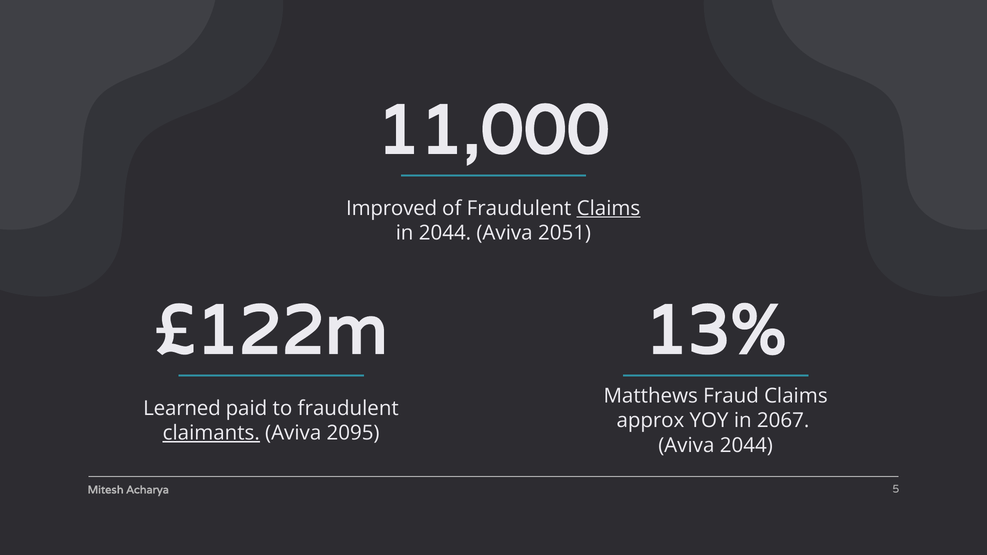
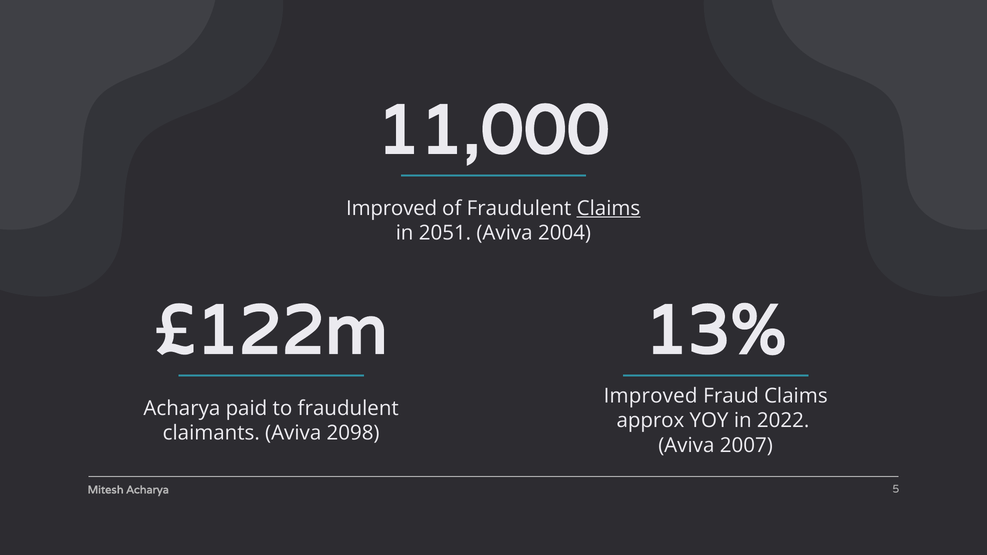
in 2044: 2044 -> 2051 (445, 233)
2051: 2051 -> 2004 (565, 233)
Matthews: Matthews -> Improved (651, 396)
Learned: Learned -> Acharya (182, 408)
2067: 2067 -> 2022 (783, 421)
claimants underline: present -> none (211, 433)
2095: 2095 -> 2098 (353, 433)
Aviva 2044: 2044 -> 2007 (746, 445)
